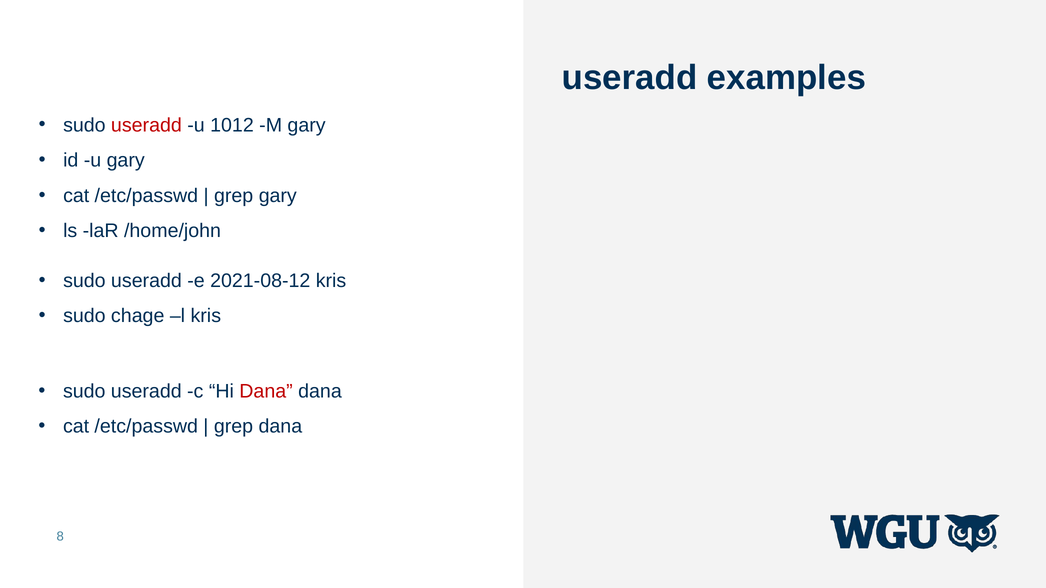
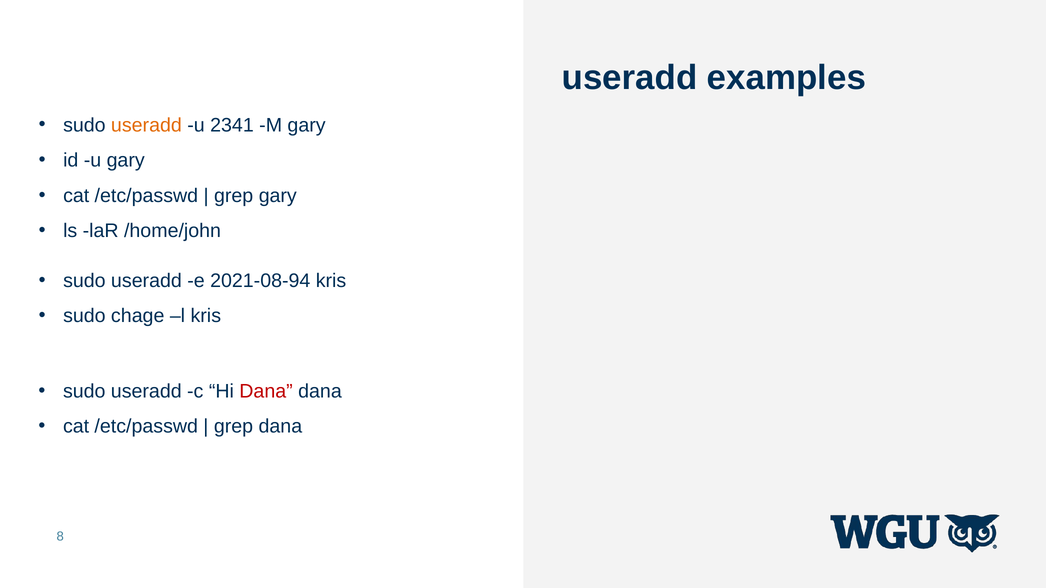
useradd colour: red -> orange (146, 125)
1012: 1012 -> 2341 (232, 125)
2021-08-12: 2021-08-12 -> 2021-08-94 (260, 281)
